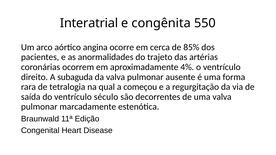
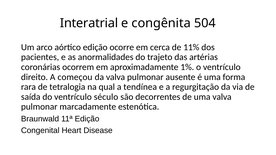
550: 550 -> 504 (205, 23)
aórtico angina: angina -> edição (95, 47)
85%: 85% -> 11% (191, 47)
4%: 4% -> 1% (187, 67)
subaguda: subaguda -> começou (75, 77)
começou: começou -> tendínea (140, 87)
